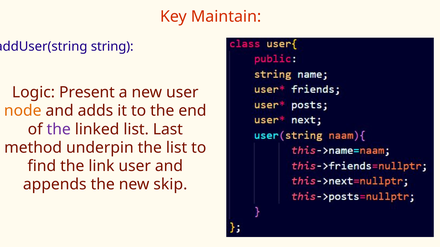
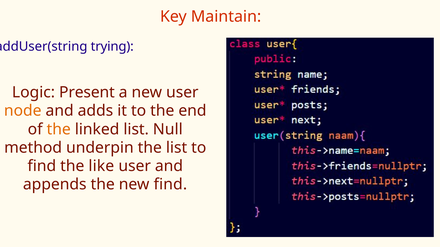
string: string -> trying (112, 47)
the colour: purple -> orange (59, 129)
Last: Last -> Null (168, 129)
link: link -> like (101, 166)
new skip: skip -> find (170, 185)
